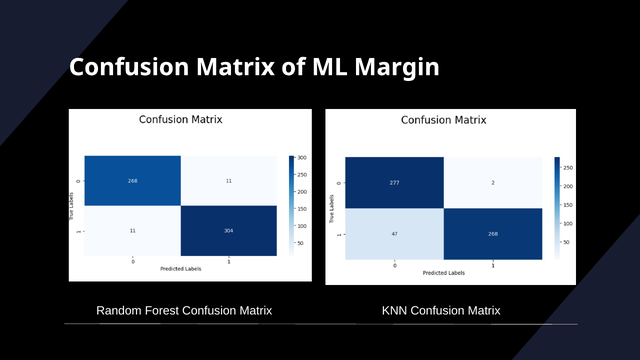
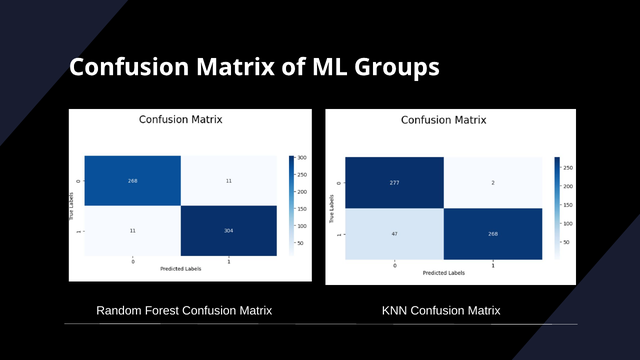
Margin: Margin -> Groups (397, 67)
